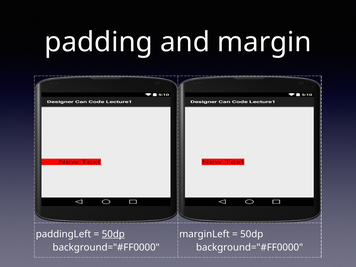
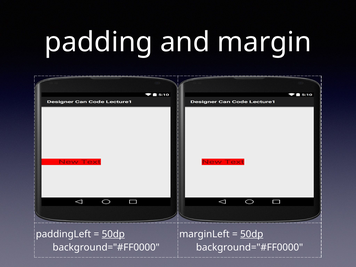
50dp underline: none -> present (252, 234)
